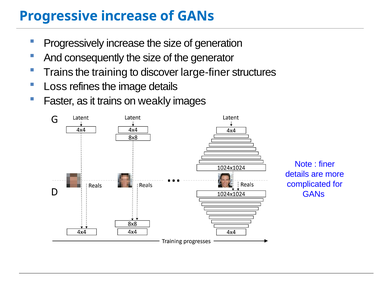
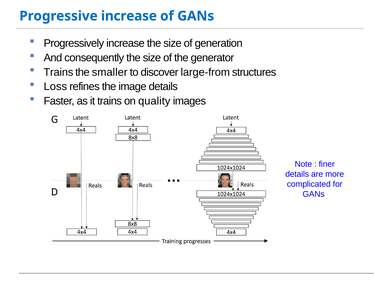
training: training -> smaller (110, 72)
large-finer: large-finer -> large-from (205, 72)
weakly: weakly -> quality (154, 101)
